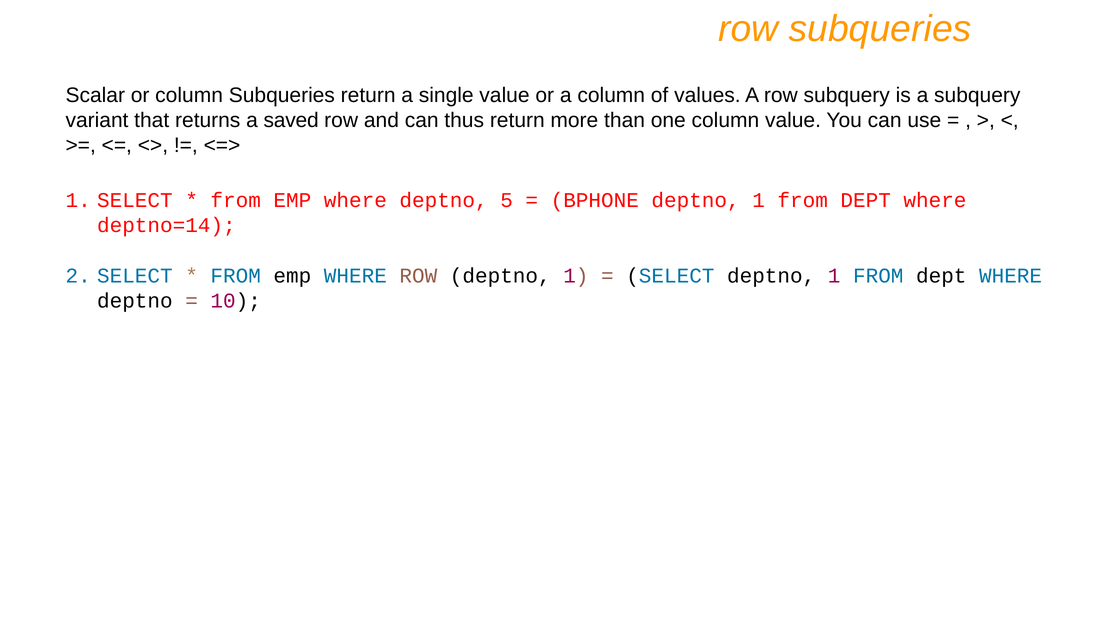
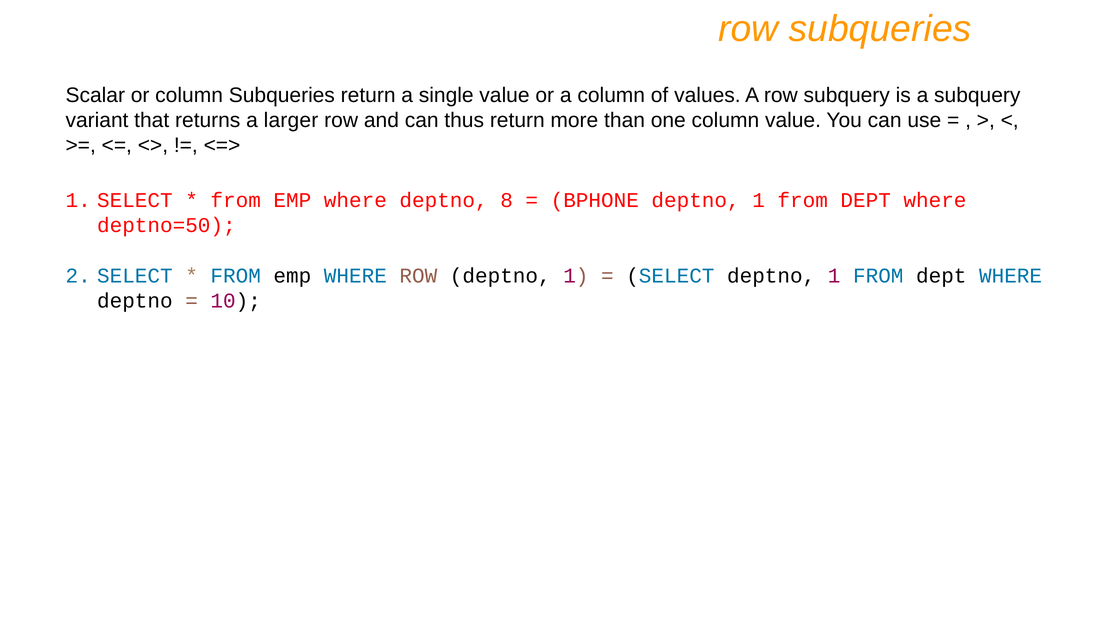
saved: saved -> larger (291, 120)
5: 5 -> 8 (507, 200)
deptno=14: deptno=14 -> deptno=50 (166, 225)
